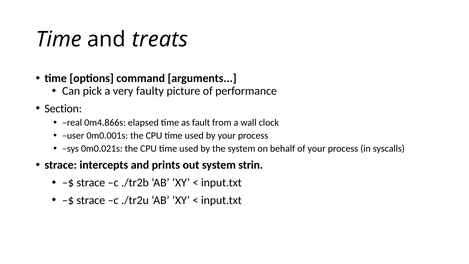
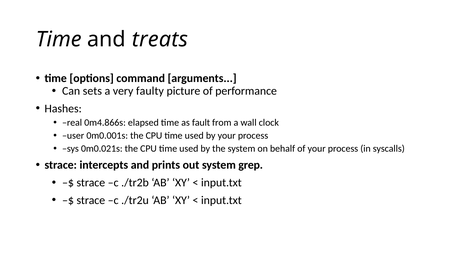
pick: pick -> sets (92, 91)
Section: Section -> Hashes (63, 108)
strin: strin -> grep (251, 165)
